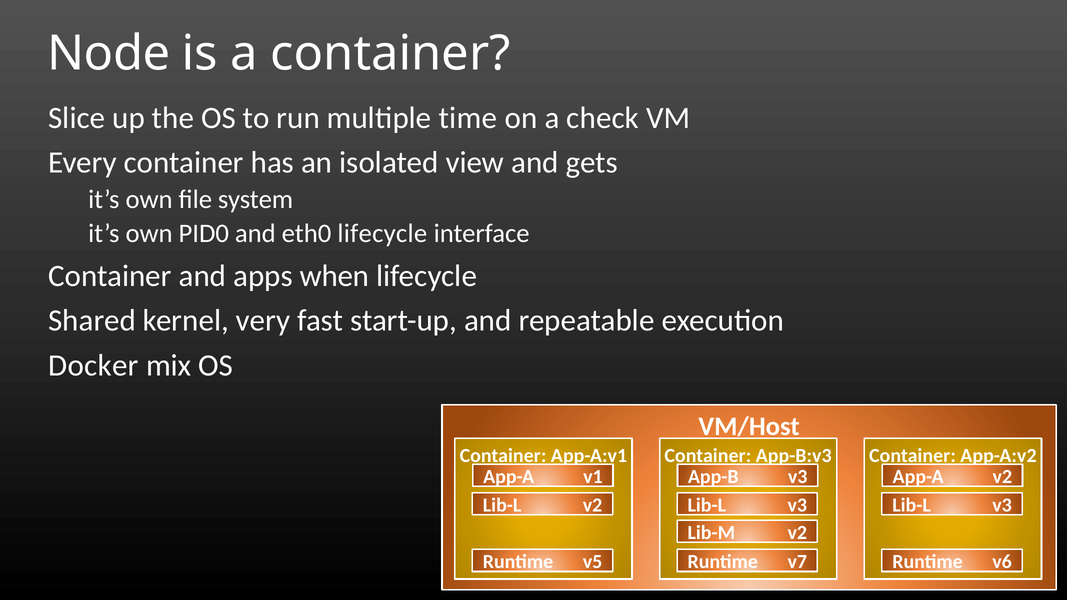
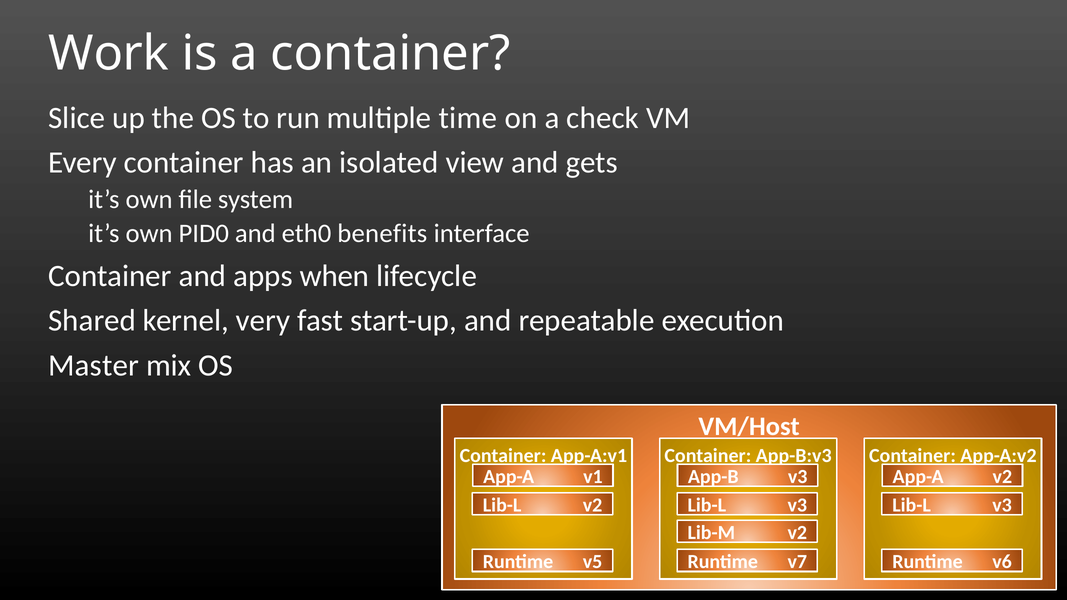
Node: Node -> Work (109, 54)
eth0 lifecycle: lifecycle -> benefits (382, 234)
Docker: Docker -> Master (94, 365)
